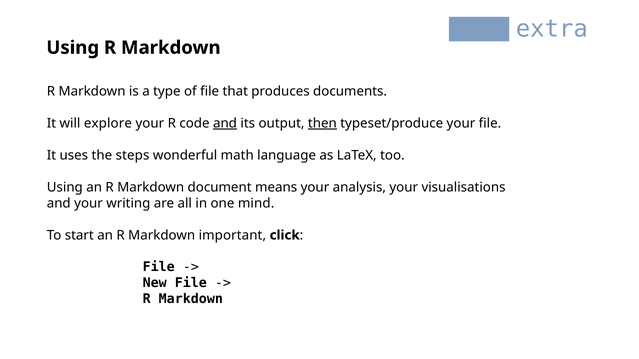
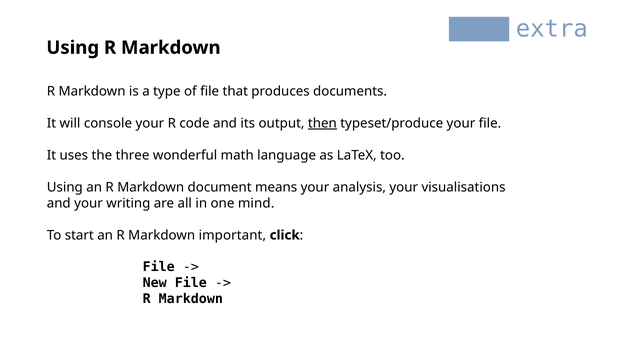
explore: explore -> console (108, 124)
and underline: present -> none (225, 124)
steps: steps -> three (133, 156)
